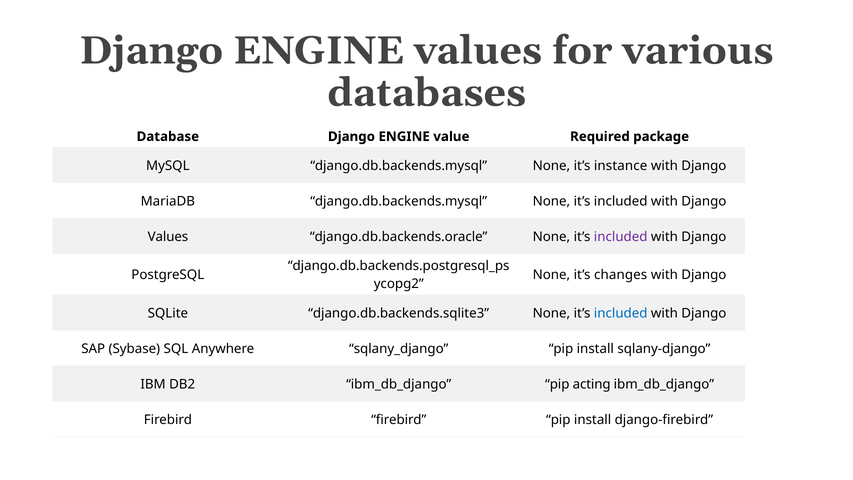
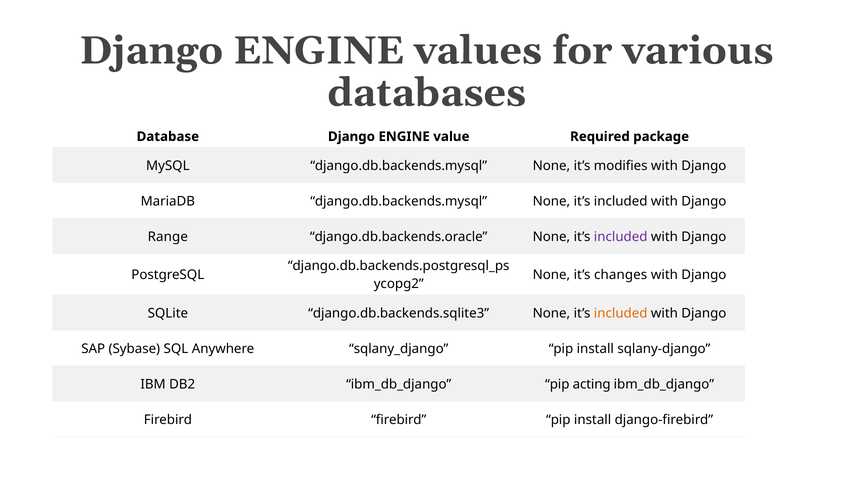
instance: instance -> modifies (621, 166)
Values: Values -> Range (168, 237)
included colour: blue -> orange (621, 313)
